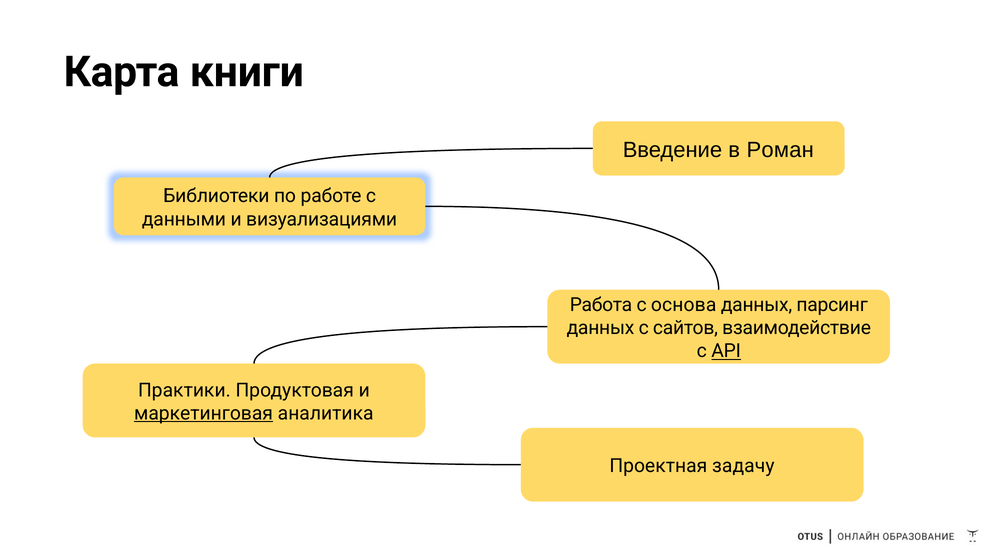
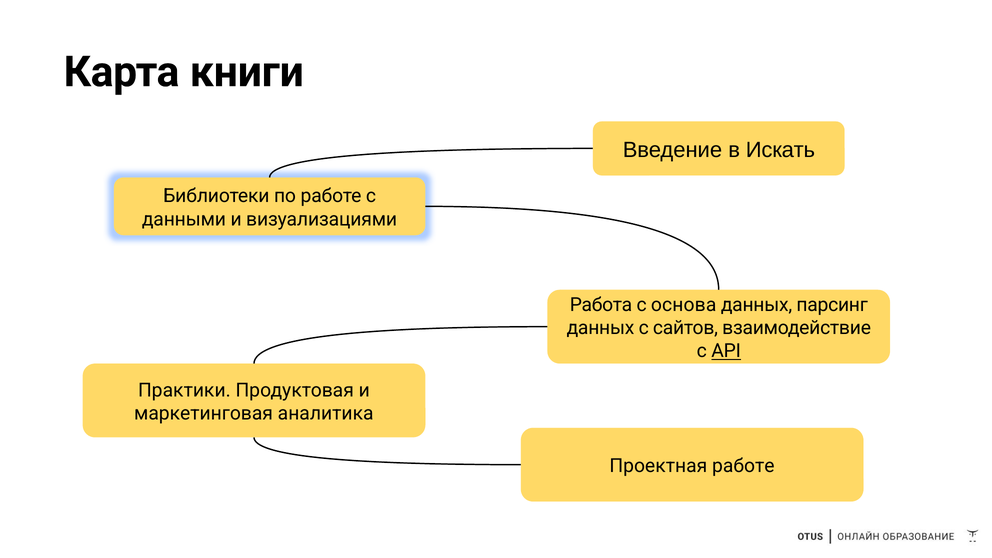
Роман: Роман -> Искать (780, 150)
маркетинговая underline: present -> none (204, 413)
Проектная задачу: задачу -> работе (743, 466)
